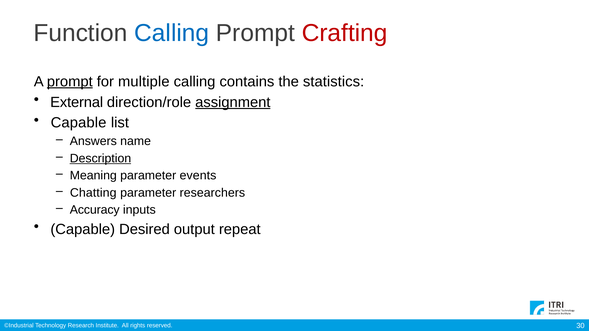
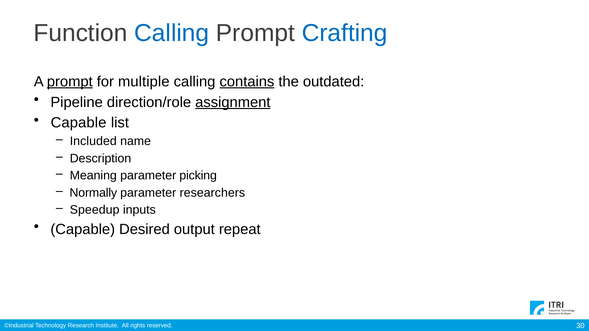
Crafting colour: red -> blue (345, 33)
contains underline: none -> present (247, 82)
statistics: statistics -> outdated (334, 82)
External: External -> Pipeline (77, 102)
Answers: Answers -> Included (93, 141)
Description underline: present -> none (100, 159)
events: events -> picking (198, 176)
Chatting: Chatting -> Normally (93, 193)
Accuracy: Accuracy -> Speedup (95, 210)
